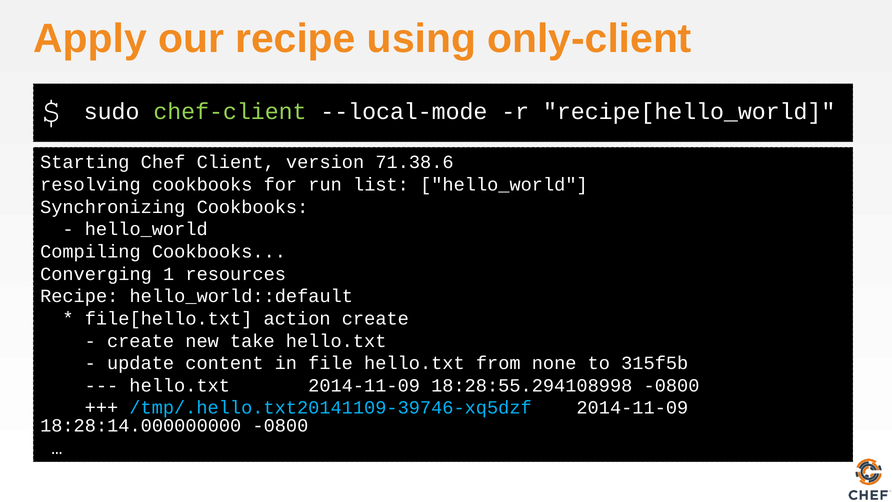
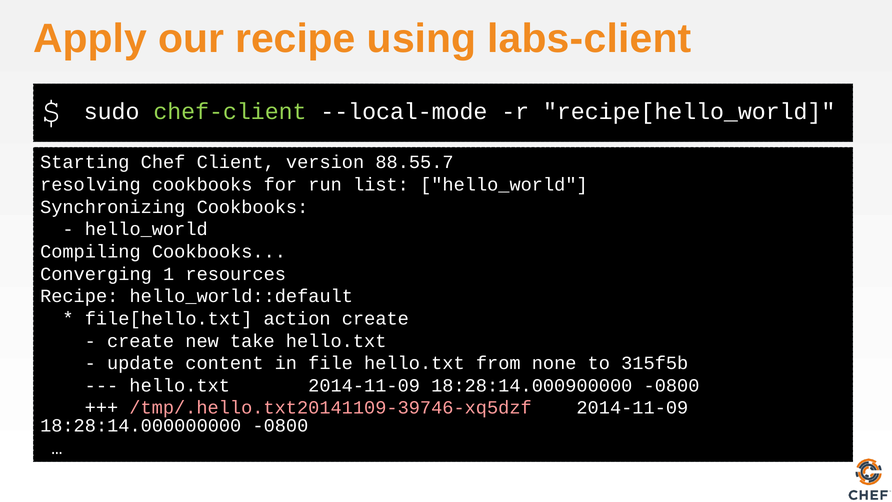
only-client: only-client -> labs-client (589, 39)
71.38.6: 71.38.6 -> 88.55.7 (415, 162)
18:28:55.294108998: 18:28:55.294108998 -> 18:28:14.000900000 (532, 385)
/tmp/.hello.txt20141109-39746-xq5dzf colour: light blue -> pink (331, 408)
